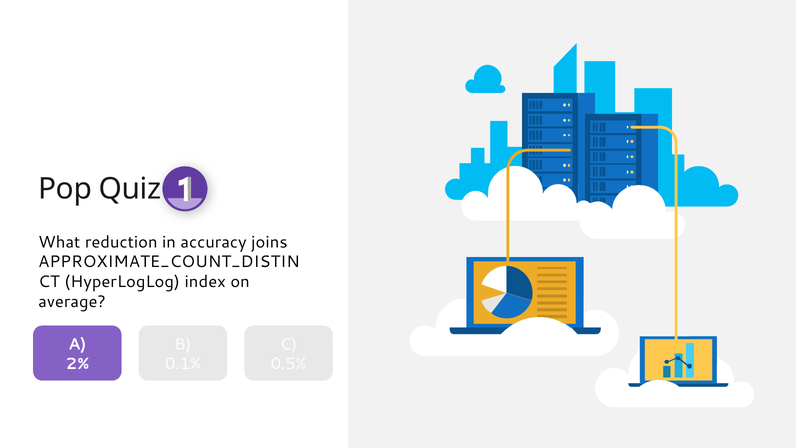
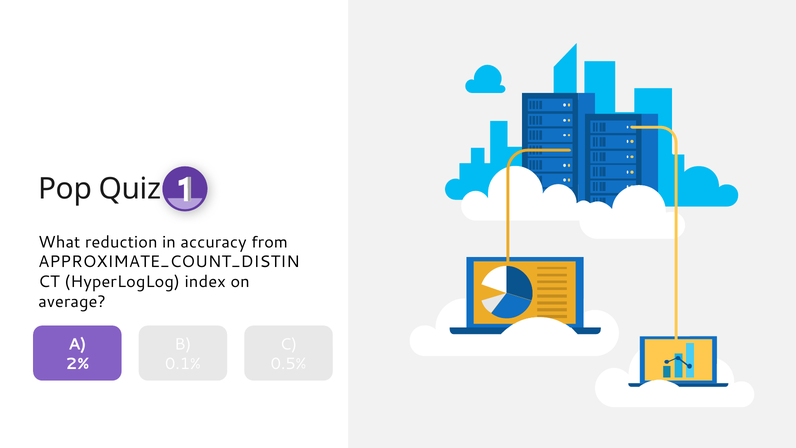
joins: joins -> from (270, 242)
